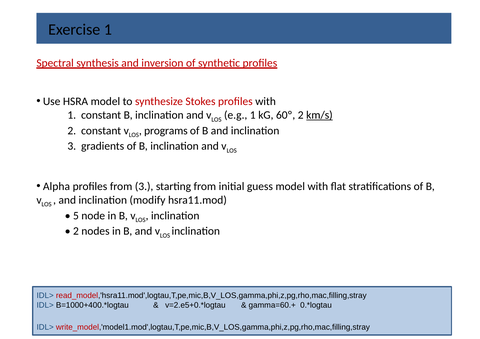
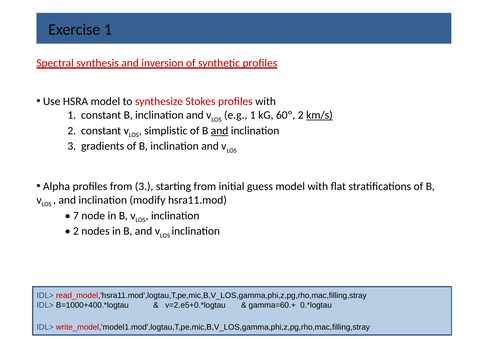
programs: programs -> simplistic (166, 131)
and underline: none -> present (220, 131)
5: 5 -> 7 (76, 216)
